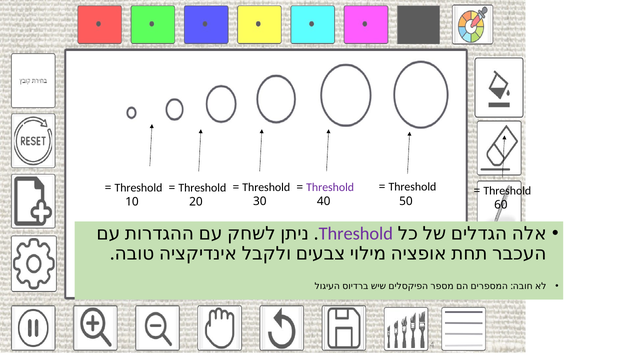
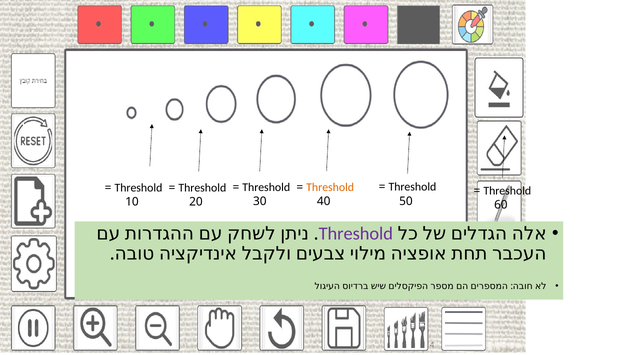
Threshold colour: purple -> orange (330, 187)
